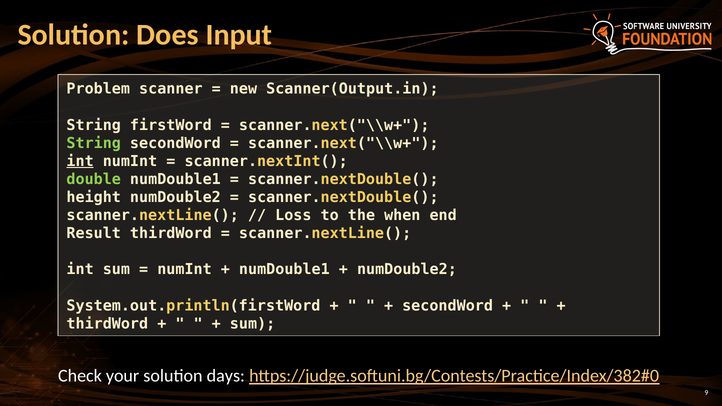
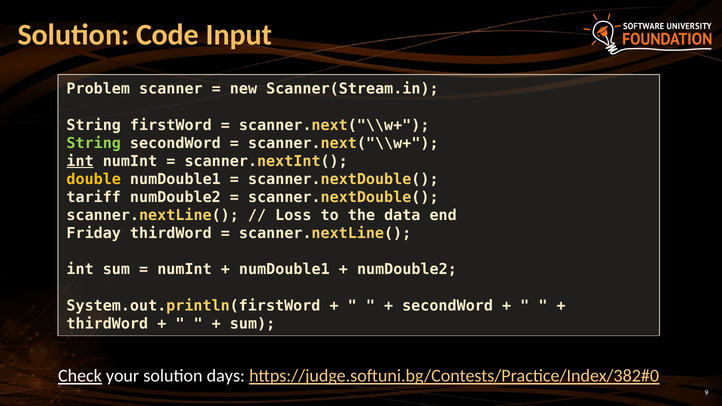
Does: Does -> Code (168, 35)
Scanner(Output.in: Scanner(Output.in -> Scanner(Stream.in (352, 89)
double colour: light green -> yellow (94, 179)
height: height -> tariff (94, 197)
when: when -> data (402, 215)
Result: Result -> Friday (94, 234)
Check underline: none -> present (80, 376)
